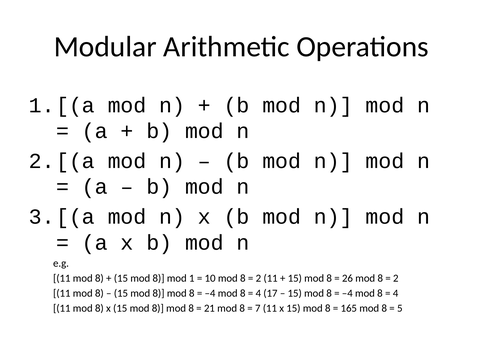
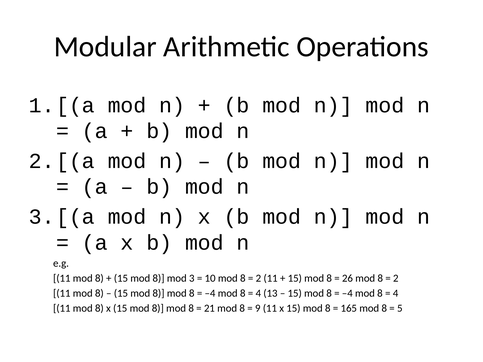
1: 1 -> 3 (192, 279)
17: 17 -> 13 (270, 294)
7: 7 -> 9 (258, 309)
